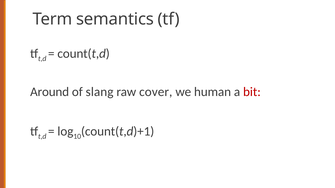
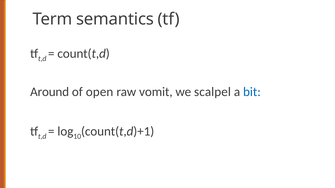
slang: slang -> open (100, 92)
cover: cover -> vomit (156, 92)
human: human -> scalpel (212, 92)
bit colour: red -> blue (252, 92)
